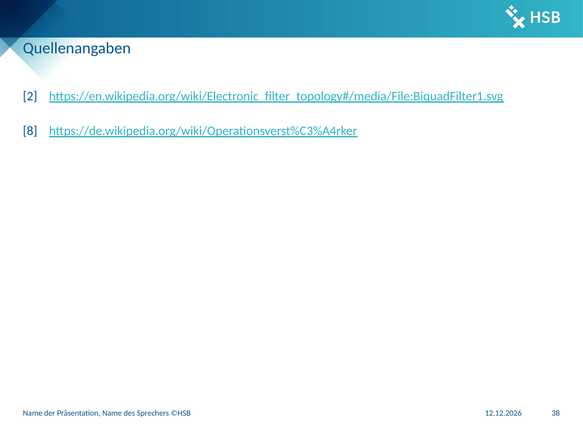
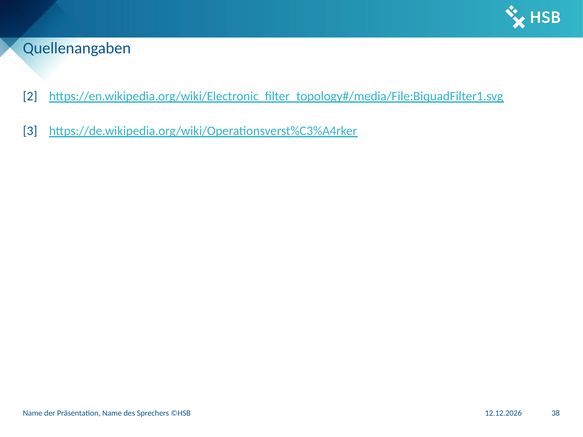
8: 8 -> 3 (30, 131)
